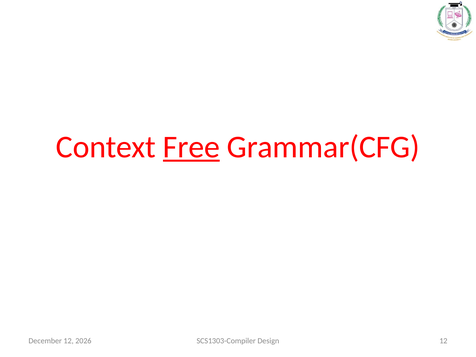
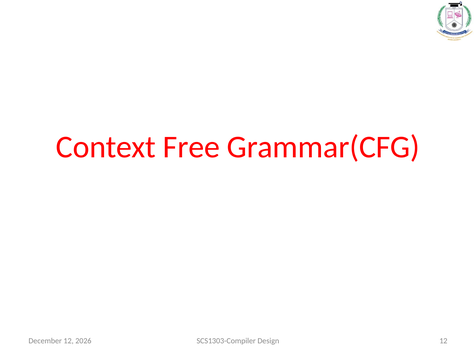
Free underline: present -> none (191, 147)
